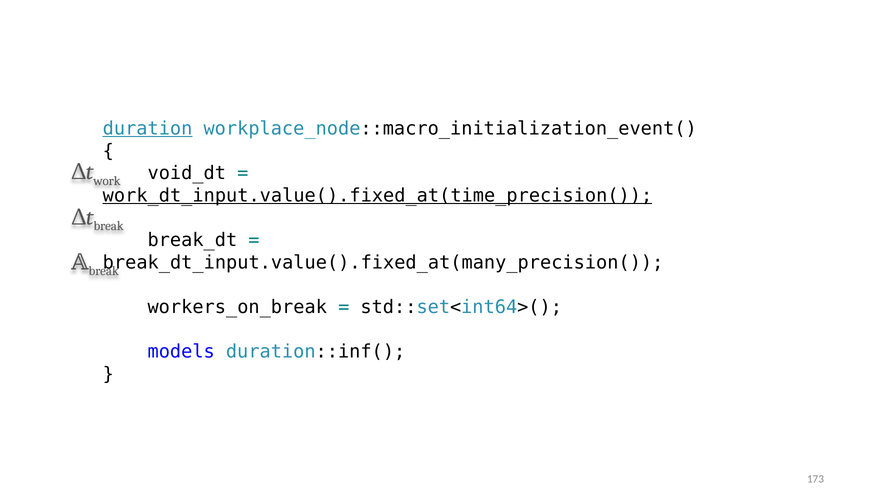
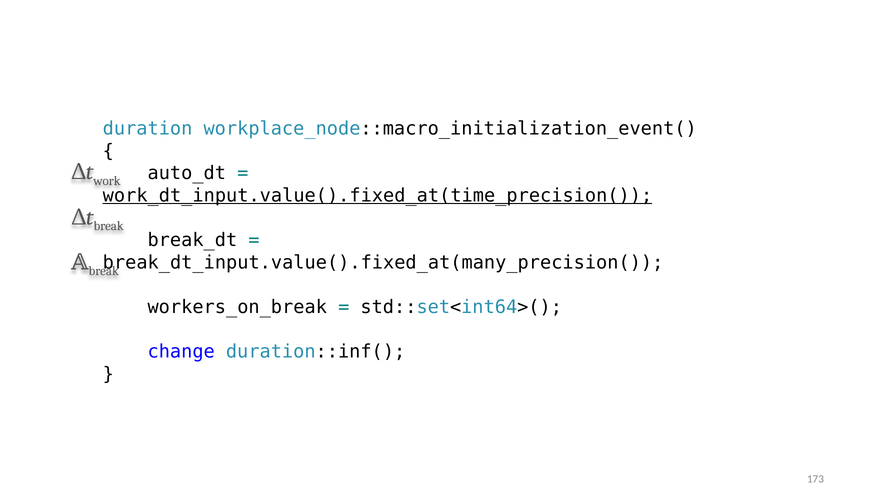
duration underline: present -> none (148, 129)
void_dt: void_dt -> auto_dt (187, 173)
models: models -> change (181, 352)
